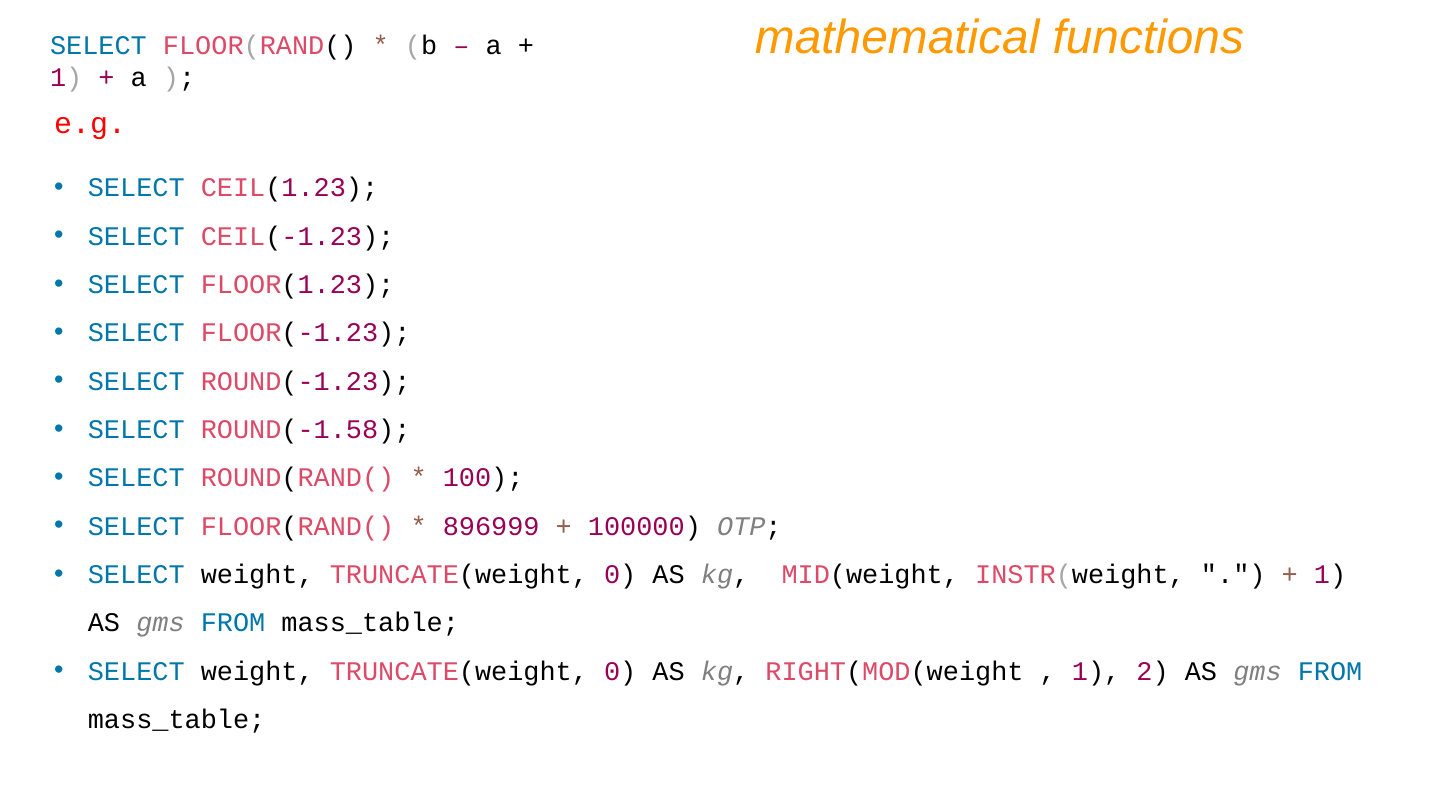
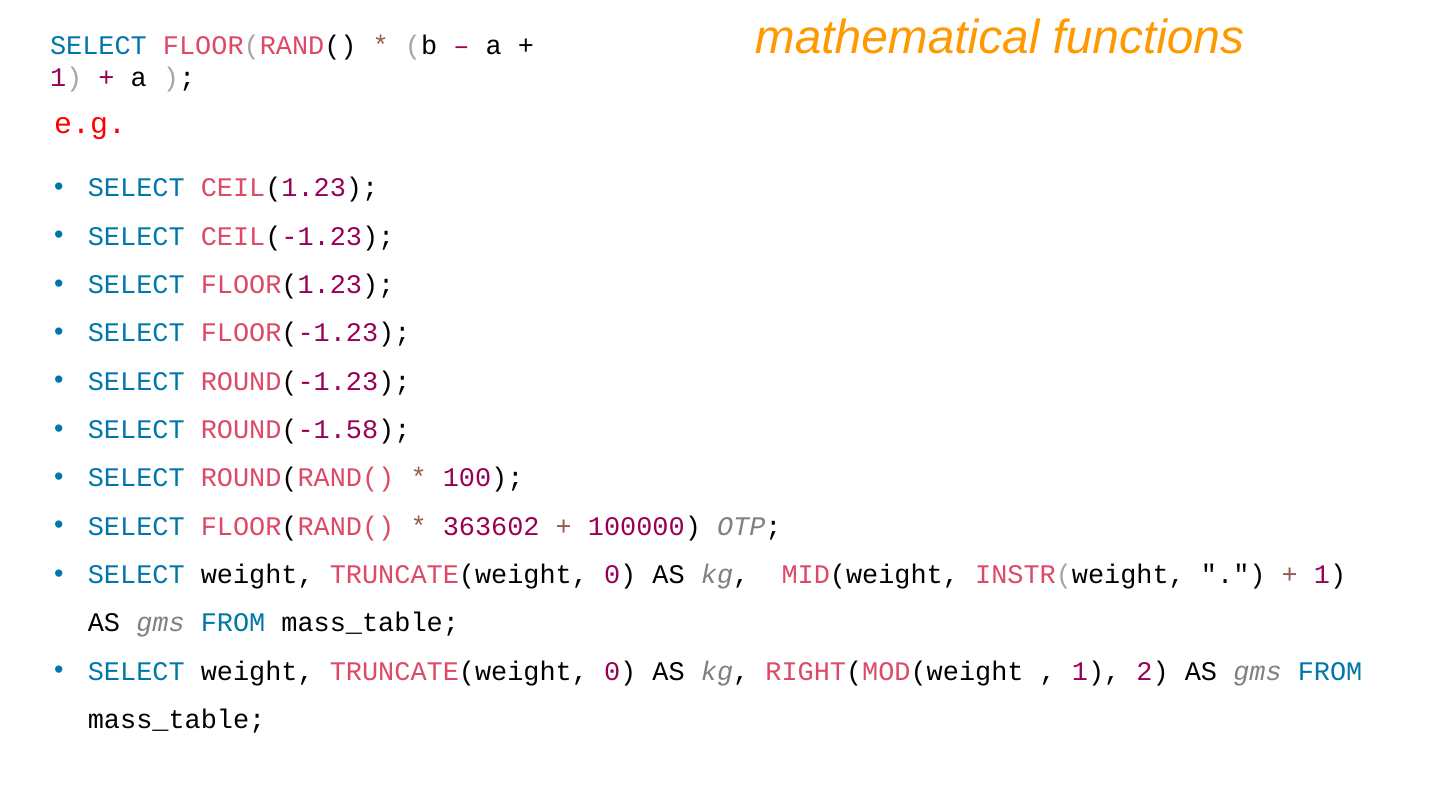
896999: 896999 -> 363602 (491, 527)
